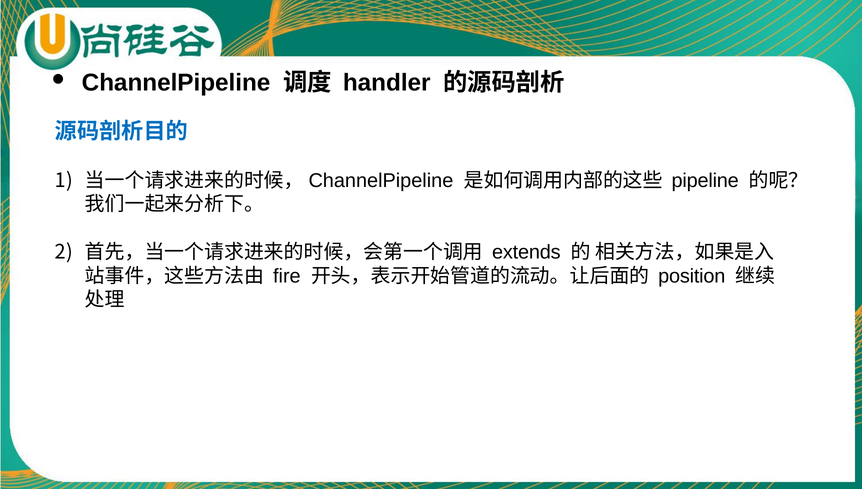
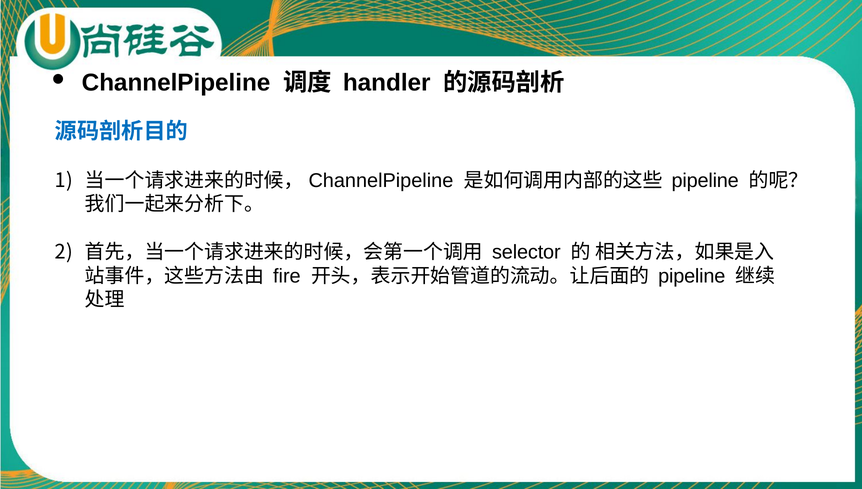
extends: extends -> selector (526, 252)
position: position -> pipeline (692, 276)
